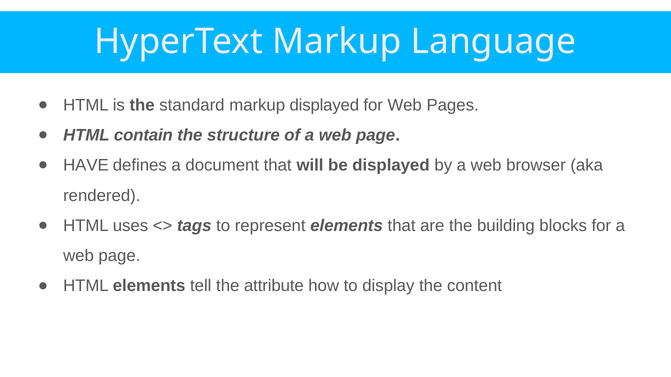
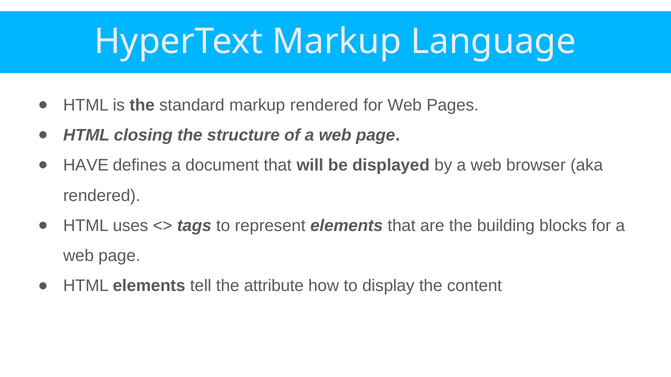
markup displayed: displayed -> rendered (324, 105)
contain: contain -> closing (143, 135)
